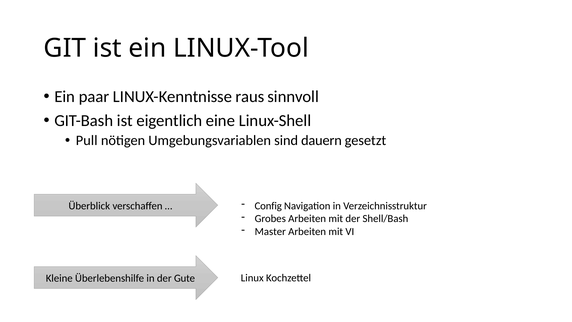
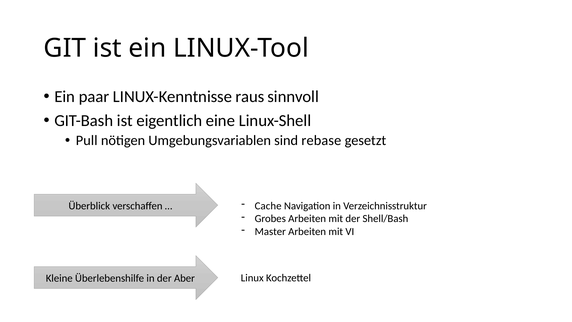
dauern: dauern -> rebase (321, 140)
Config: Config -> Cache (268, 206)
Gute: Gute -> Aber (184, 278)
